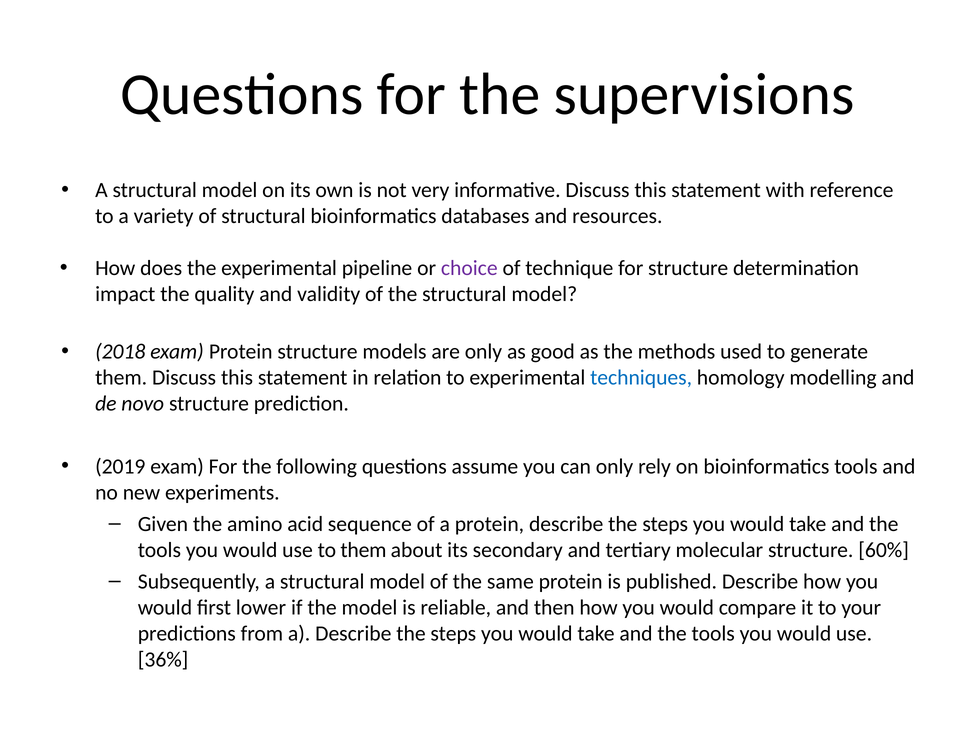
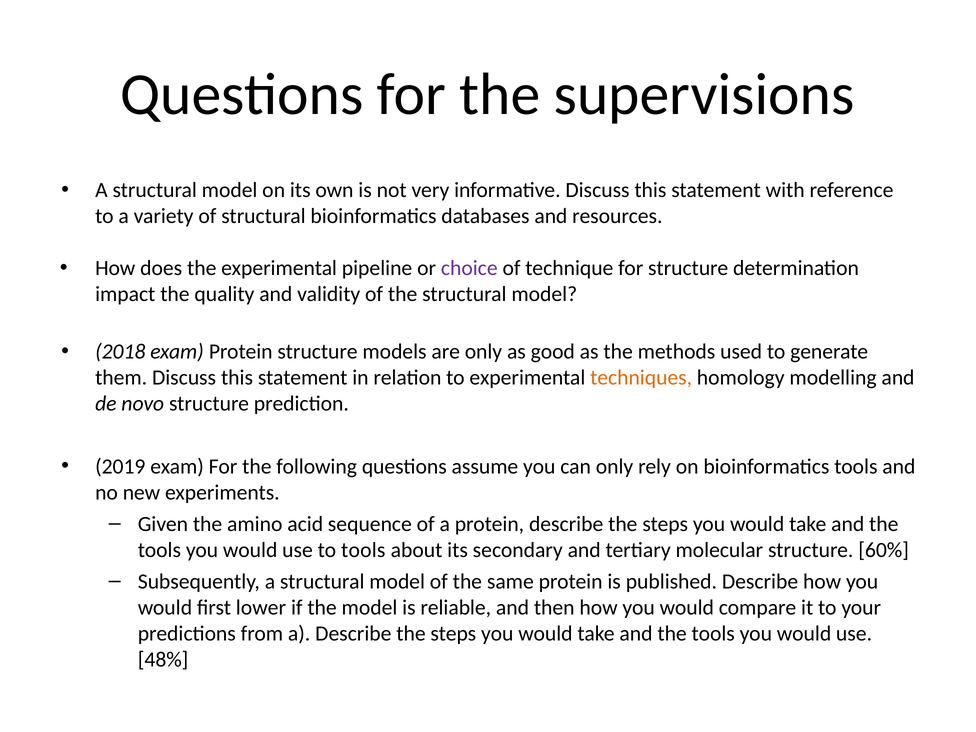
techniques colour: blue -> orange (641, 378)
to them: them -> tools (363, 550)
36%: 36% -> 48% (163, 660)
